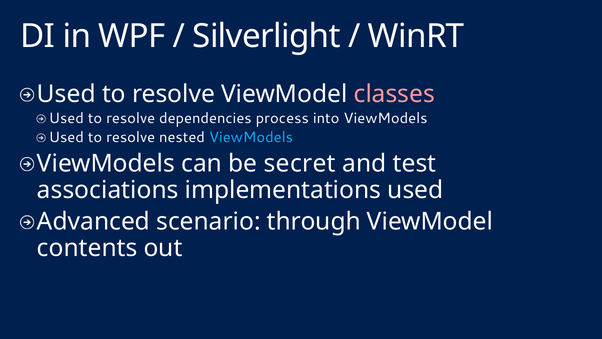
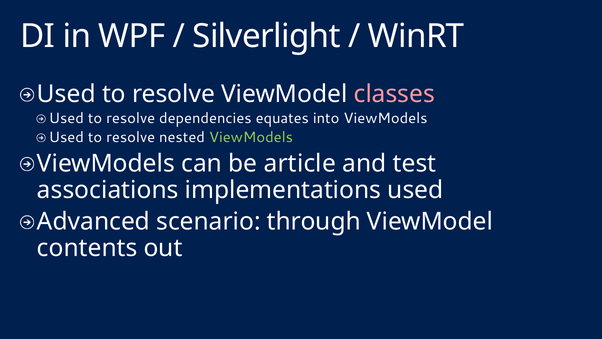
process: process -> equates (282, 118)
ViewModels colour: light blue -> light green (251, 137)
secret: secret -> article (300, 163)
